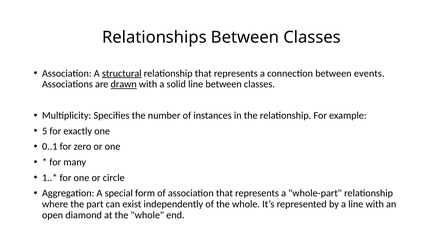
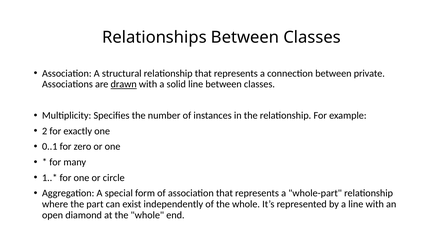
structural underline: present -> none (122, 73)
events: events -> private (369, 73)
5: 5 -> 2 (45, 131)
